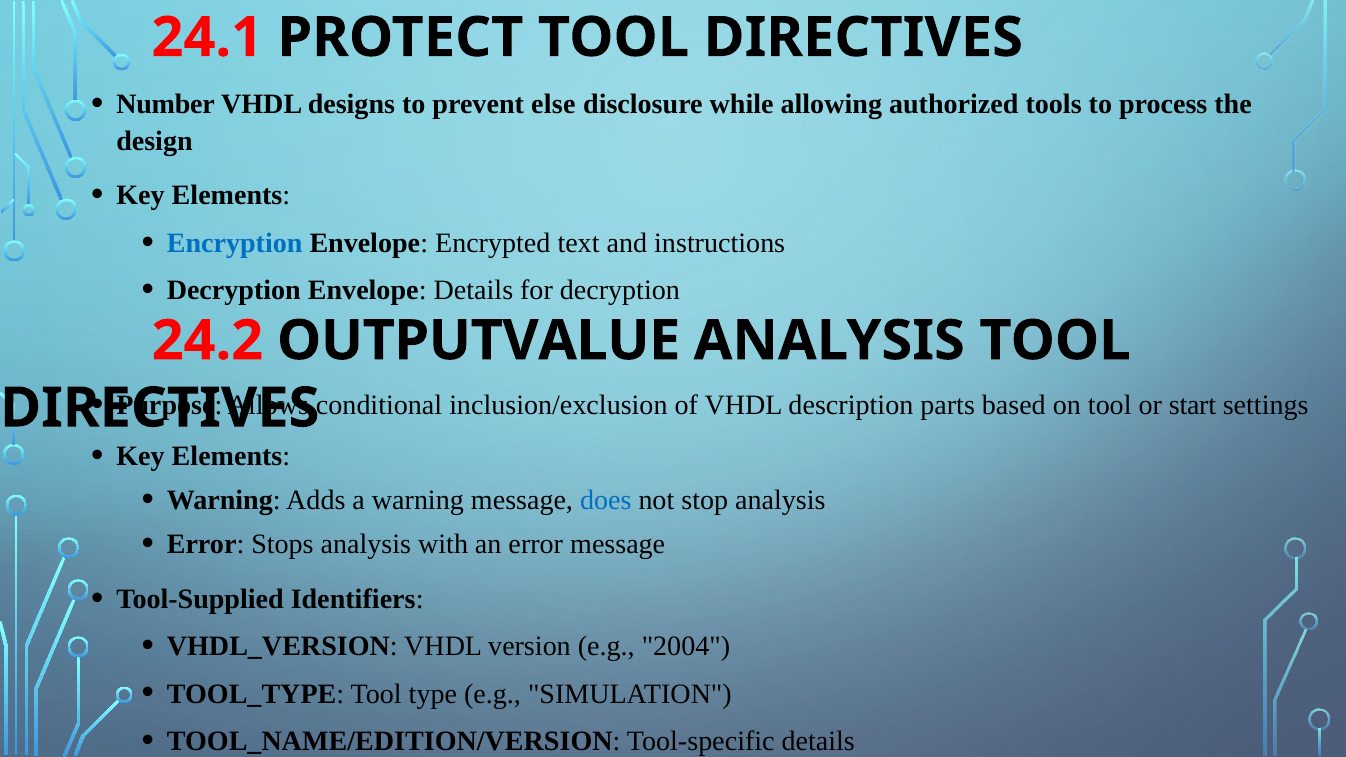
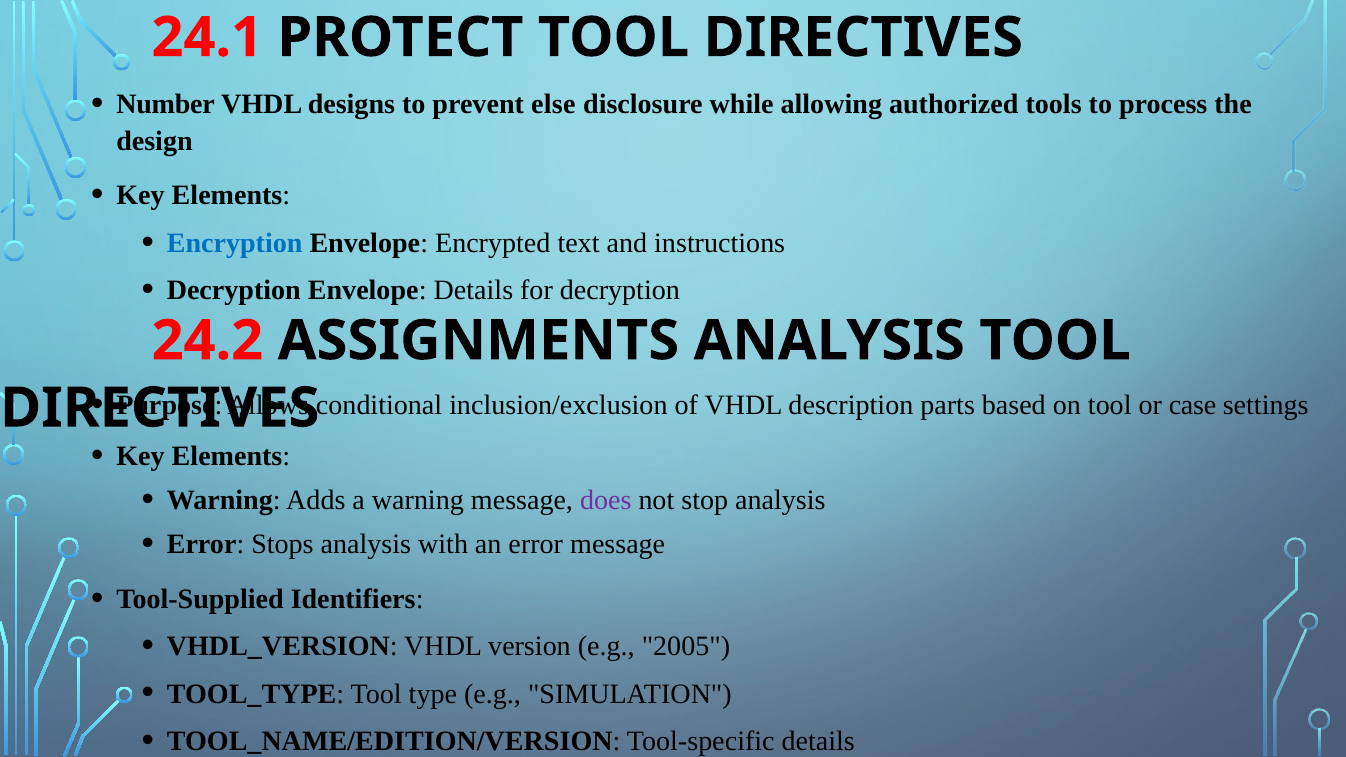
OUTPUTVALUE: OUTPUTVALUE -> ASSIGNMENTS (478, 341)
start: start -> case (1193, 406)
does colour: blue -> purple (606, 501)
2004: 2004 -> 2005 (686, 647)
